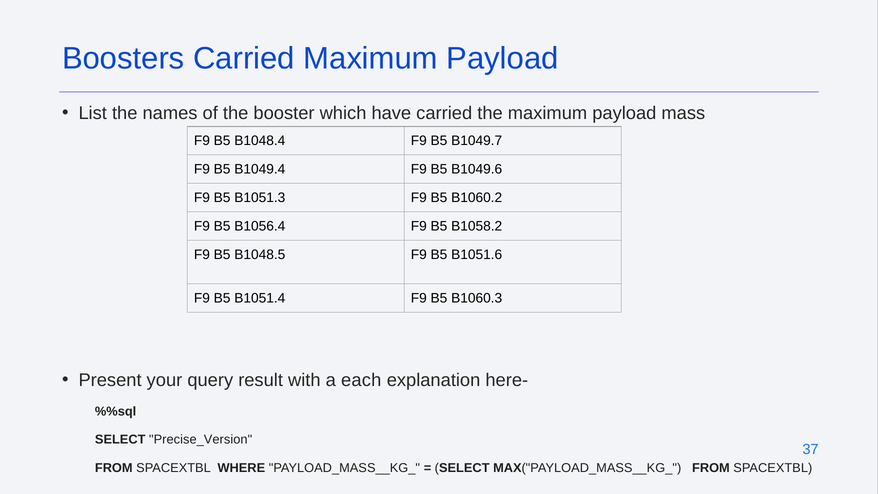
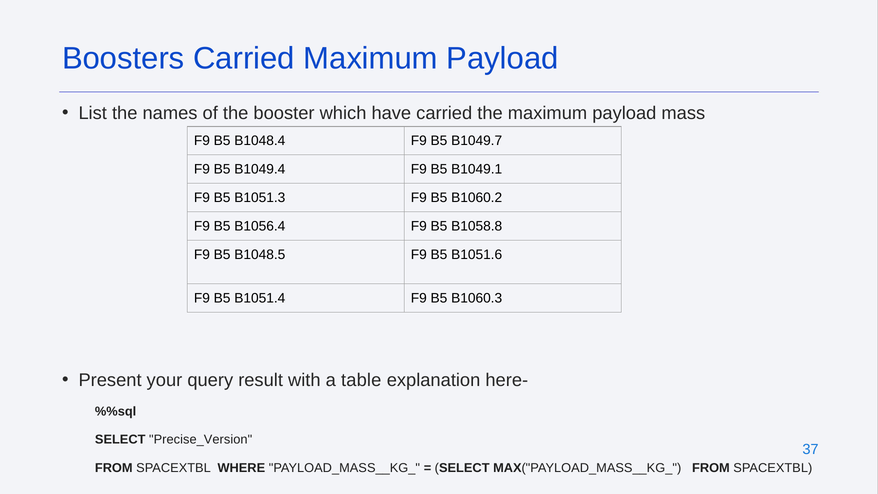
B1049.6: B1049.6 -> B1049.1 (477, 169)
B1058.2: B1058.2 -> B1058.8 (477, 226)
each: each -> table (361, 380)
